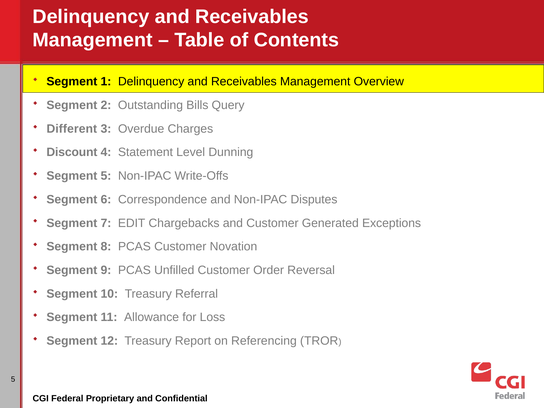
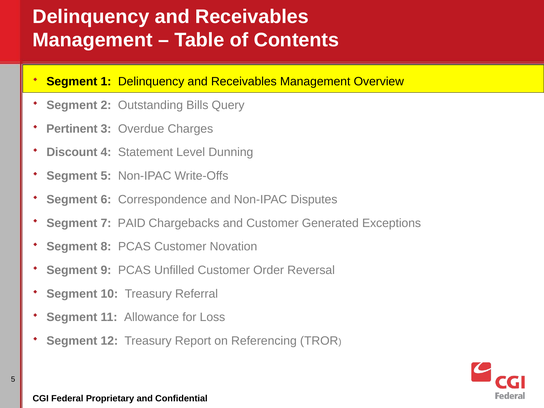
Different: Different -> Pertinent (72, 129)
EDIT: EDIT -> PAID (132, 223)
